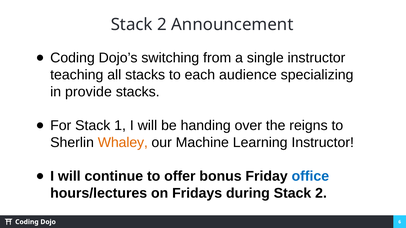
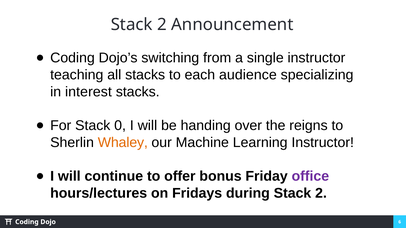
provide: provide -> interest (88, 92)
1: 1 -> 0 (120, 126)
office colour: blue -> purple (310, 176)
